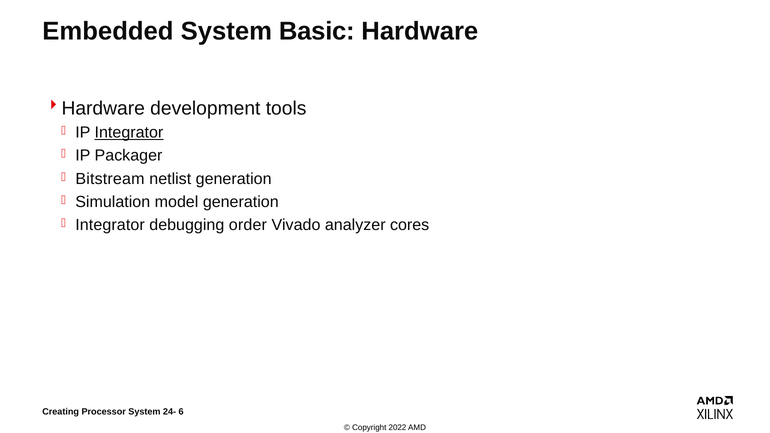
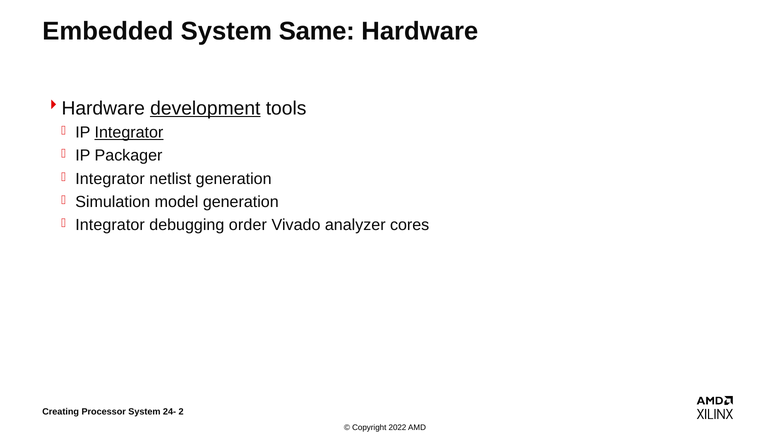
Basic: Basic -> Same (317, 31)
development underline: none -> present (205, 108)
Bitstream: Bitstream -> Integrator (110, 179)
6: 6 -> 2 (181, 412)
